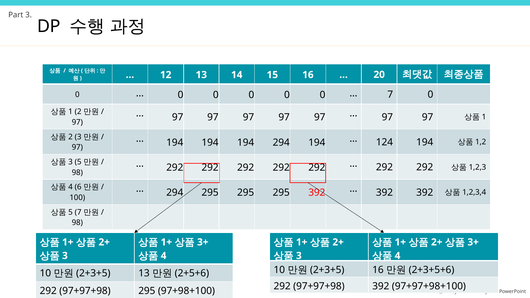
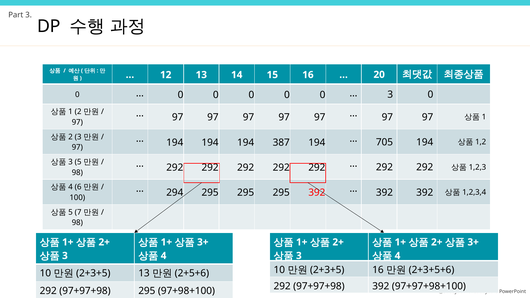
7: 7 -> 3 (390, 95)
194 294: 294 -> 387 (281, 142)
124: 124 -> 705 (384, 142)
